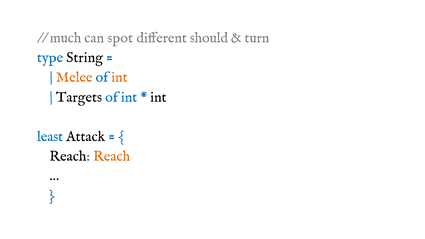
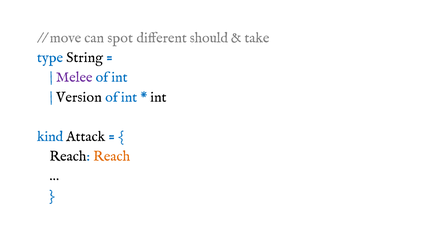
much: much -> move (65, 38)
turn: turn -> take (257, 38)
Melee colour: orange -> purple (74, 77)
int colour: orange -> blue (119, 77)
Targets: Targets -> Version (79, 97)
least: least -> kind (50, 137)
